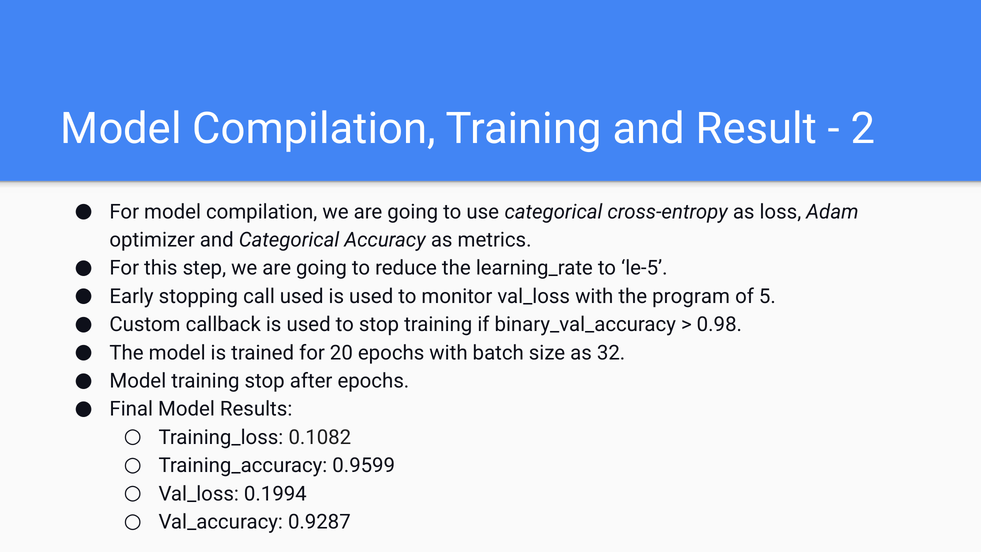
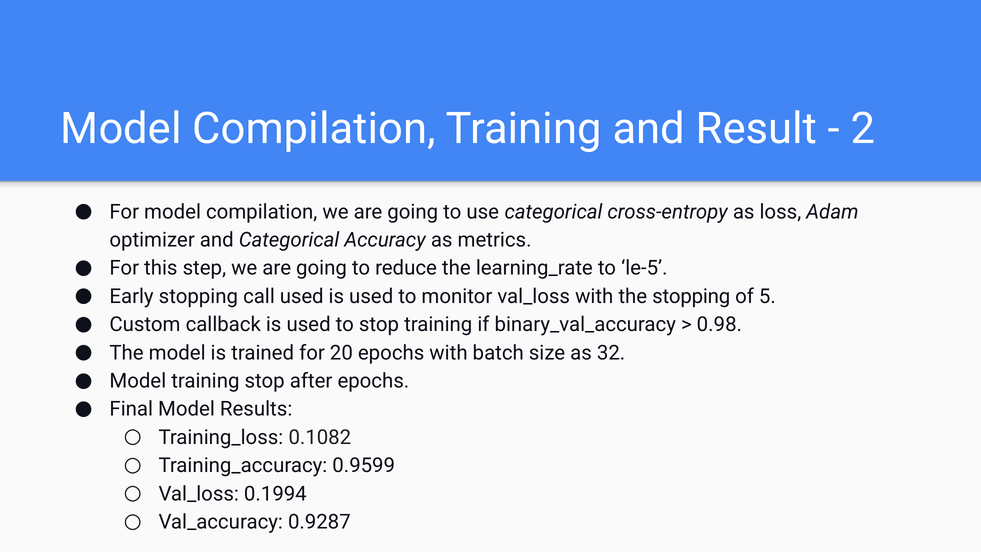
the program: program -> stopping (691, 296)
